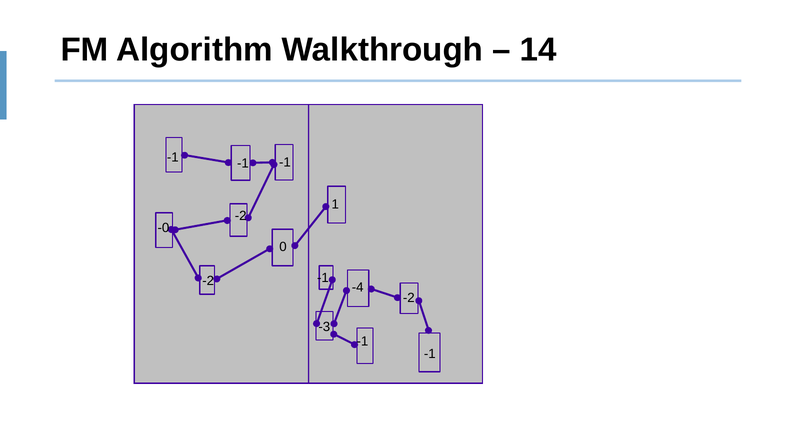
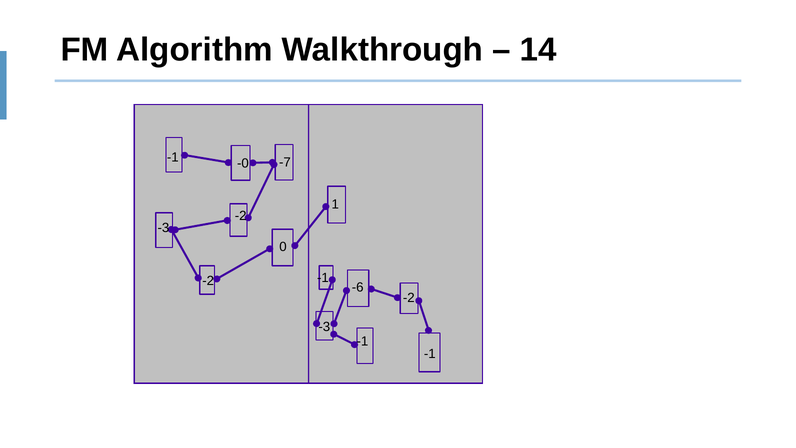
-1: -1 -> -7 (285, 162)
-1: -1 -> -0 (243, 163)
-0: -0 -> -3 (163, 228)
-4: -4 -> -6 (358, 287)
